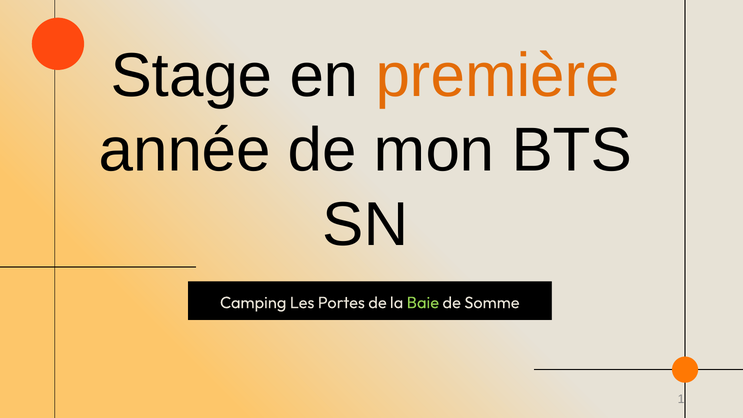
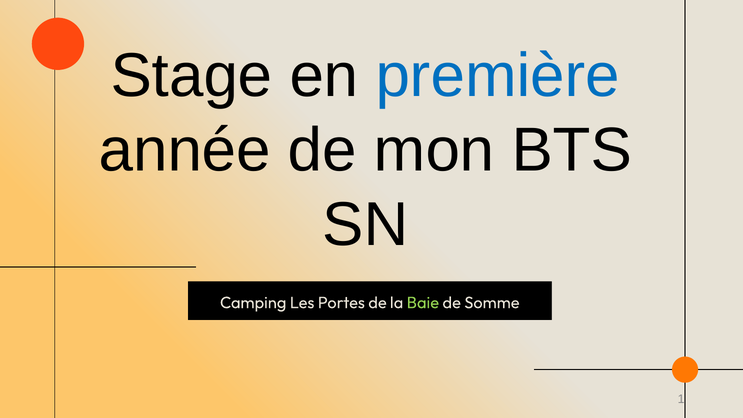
première colour: orange -> blue (498, 76)
